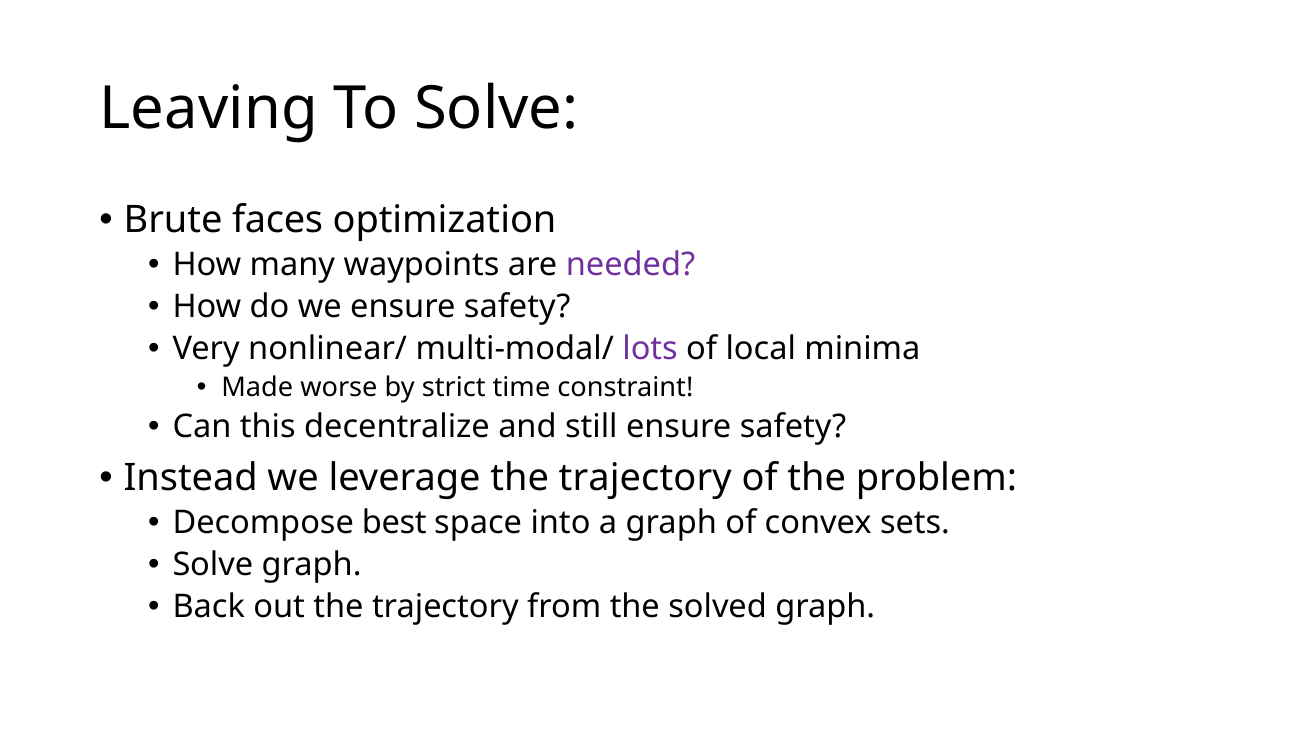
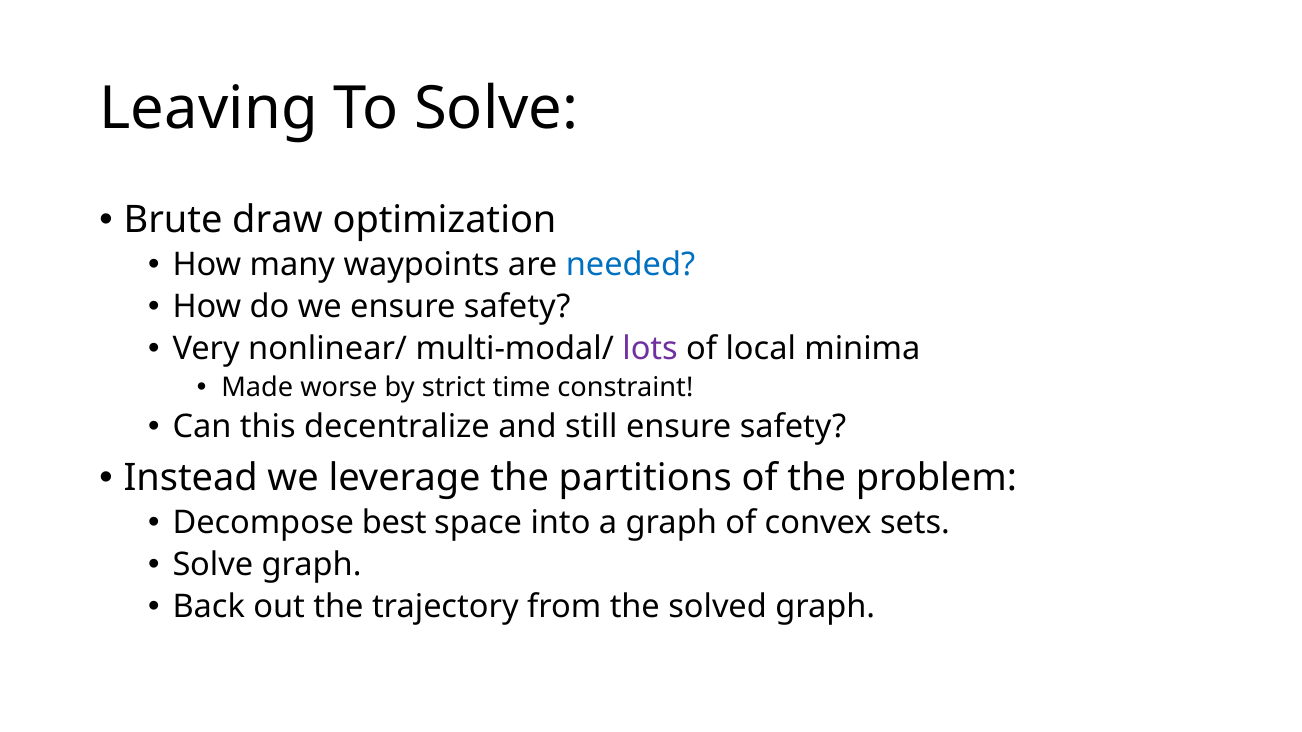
faces: faces -> draw (277, 220)
needed colour: purple -> blue (631, 265)
leverage the trajectory: trajectory -> partitions (645, 478)
